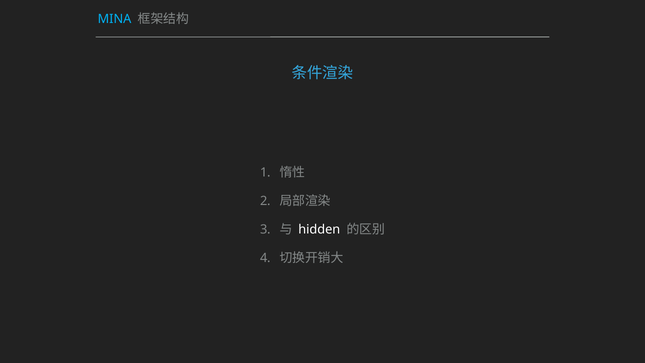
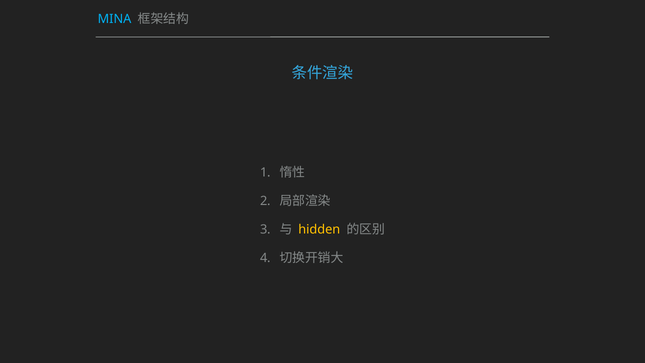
hidden colour: white -> yellow (319, 229)
